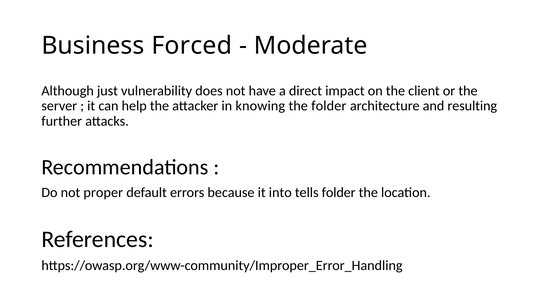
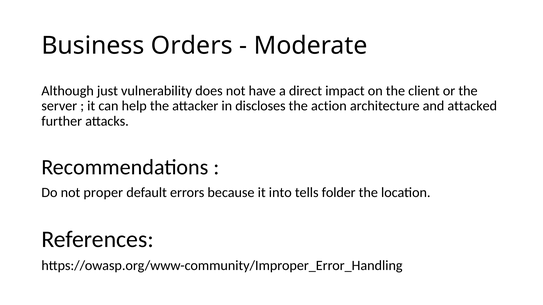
Forced: Forced -> Orders (192, 46)
knowing: knowing -> discloses (260, 106)
the folder: folder -> action (329, 106)
resulting: resulting -> attacked (472, 106)
